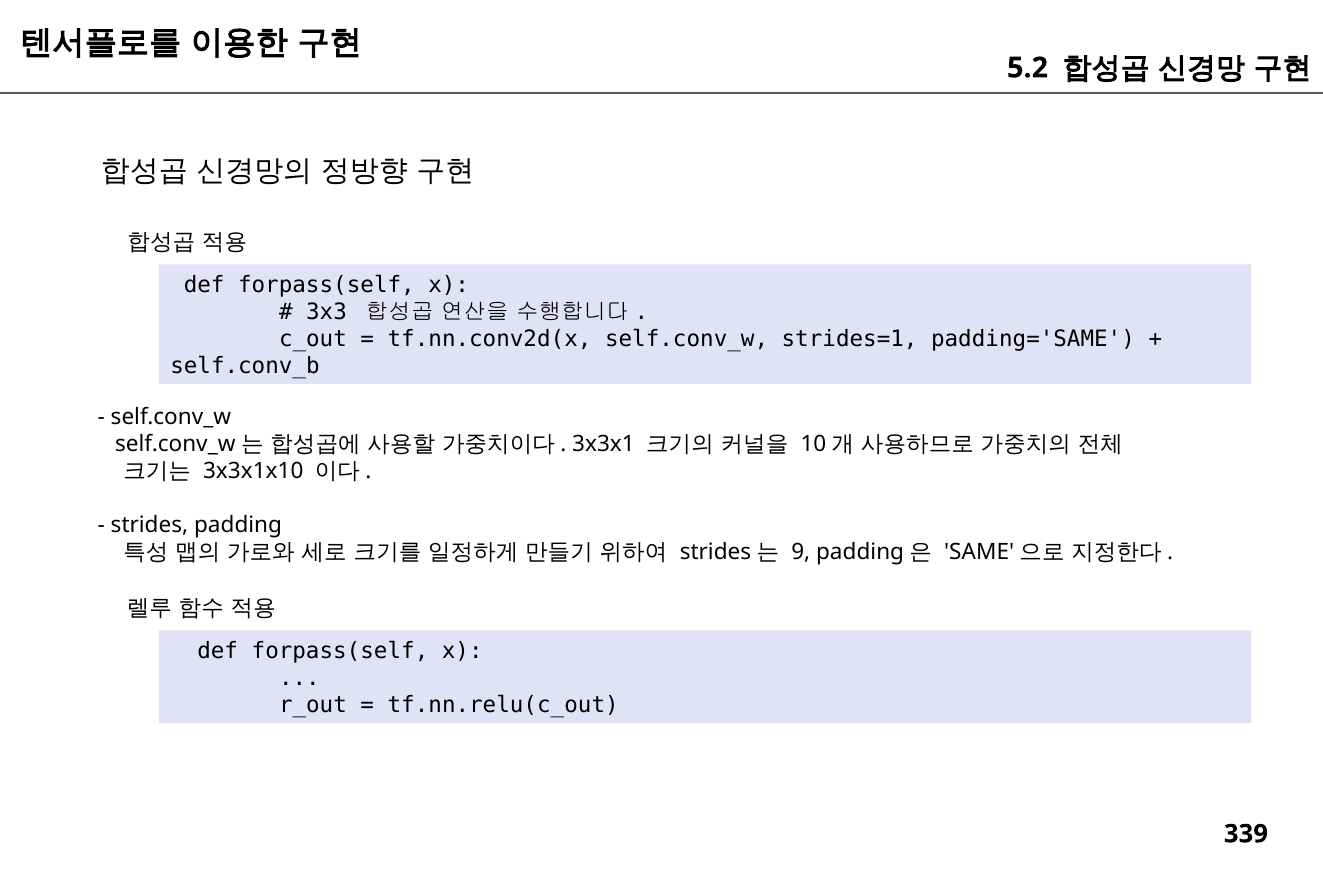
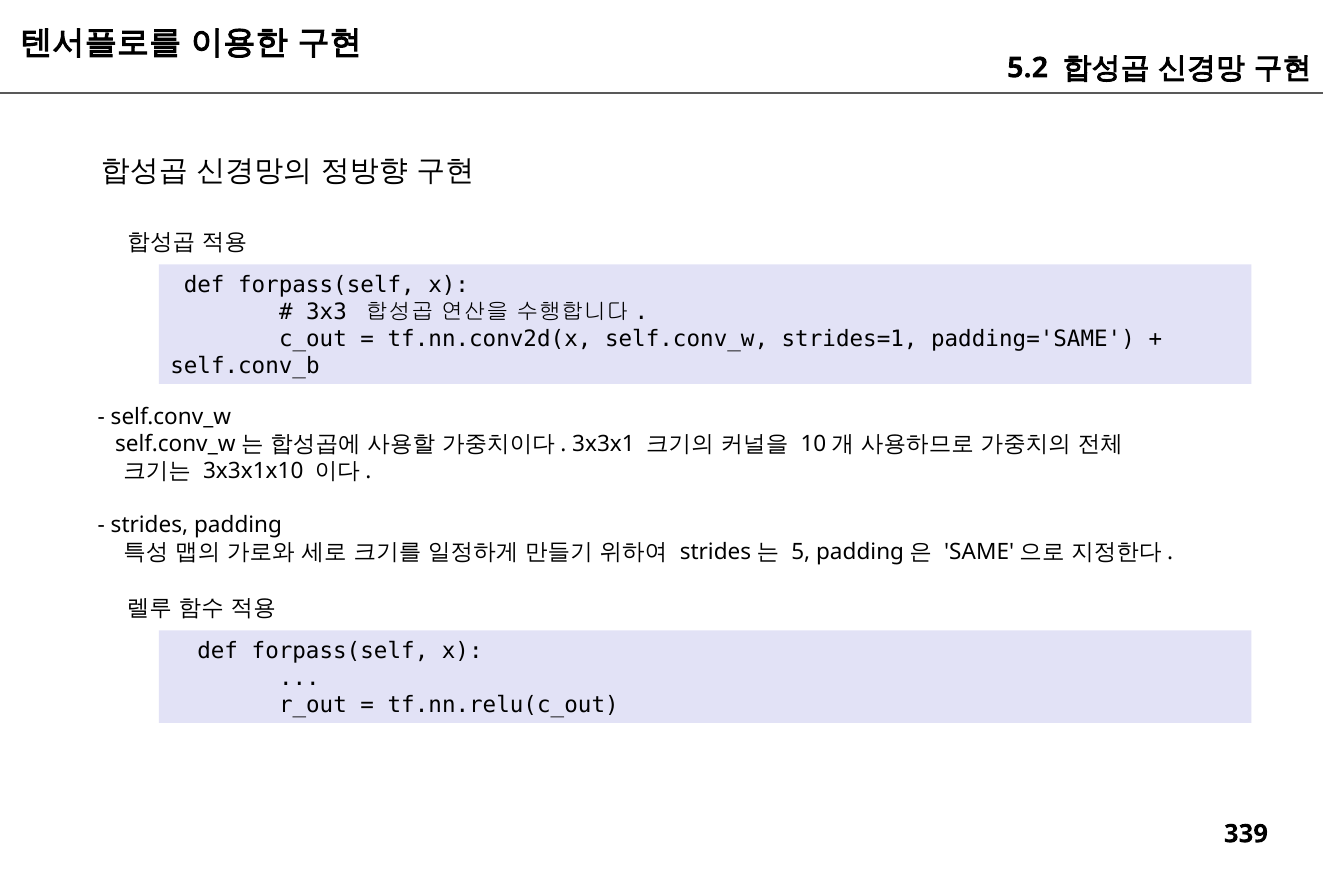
9: 9 -> 5 (801, 552)
